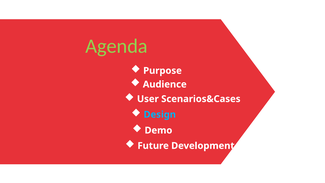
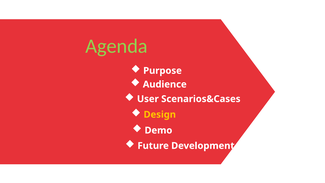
Design colour: light blue -> yellow (160, 114)
